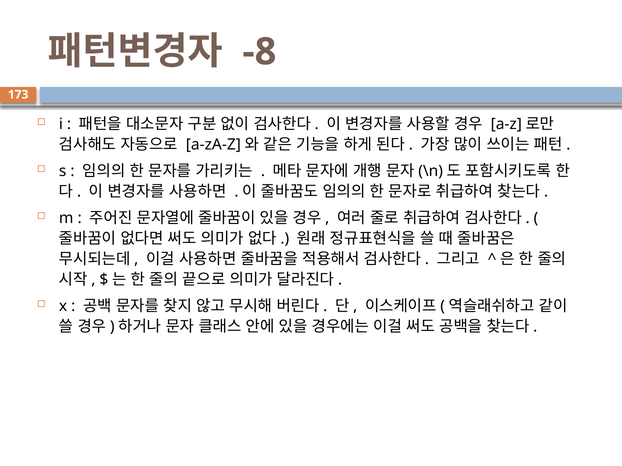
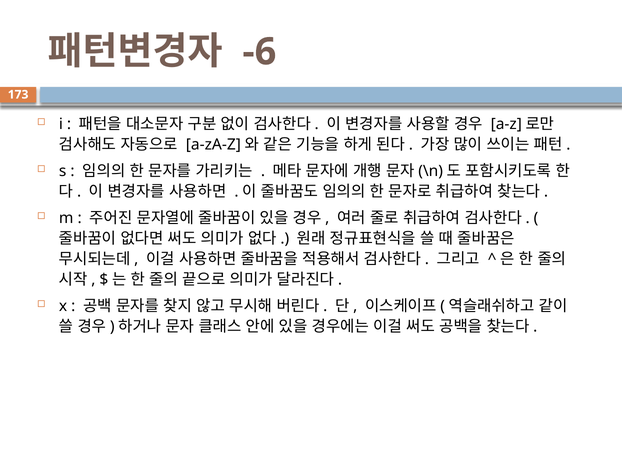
-8: -8 -> -6 (259, 52)
